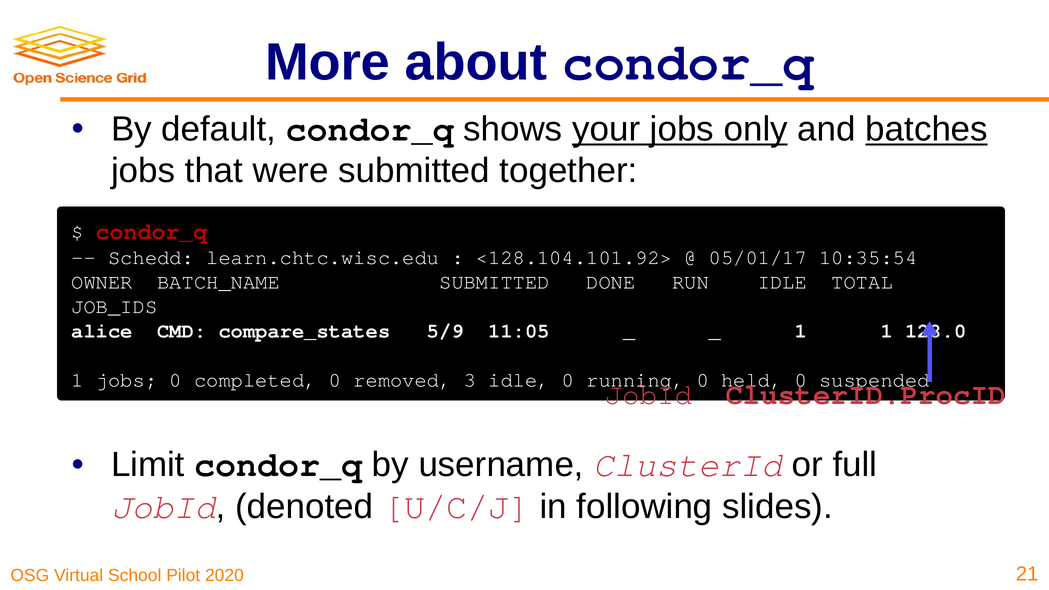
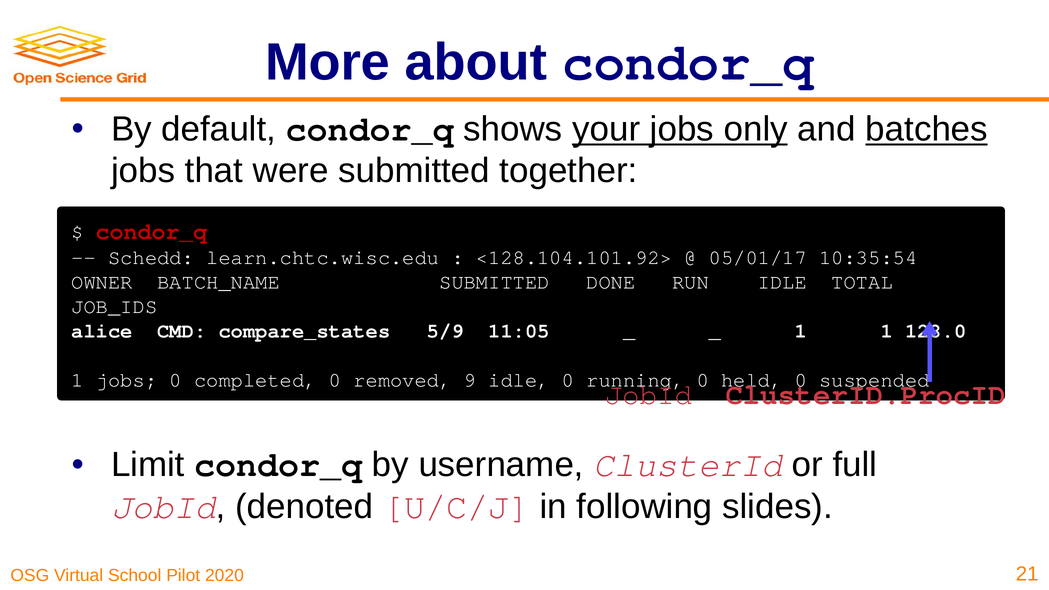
3: 3 -> 9 (470, 380)
